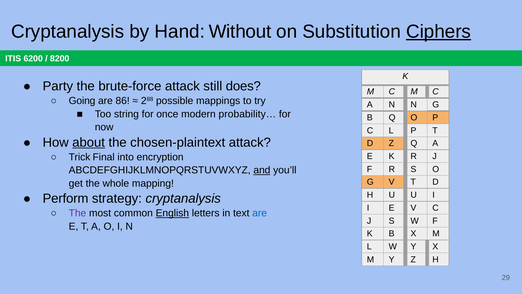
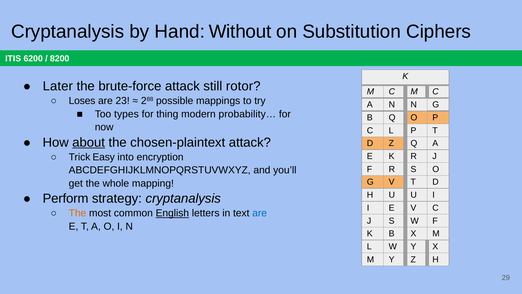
Ciphers underline: present -> none (439, 32)
Party: Party -> Later (58, 86)
does: does -> rotor (243, 86)
Going: Going -> Loses (82, 101)
86: 86 -> 23 (123, 101)
string: string -> types (126, 114)
once: once -> thing (167, 114)
Final: Final -> Easy (104, 157)
and underline: present -> none (262, 170)
The colour: purple -> orange (77, 213)
